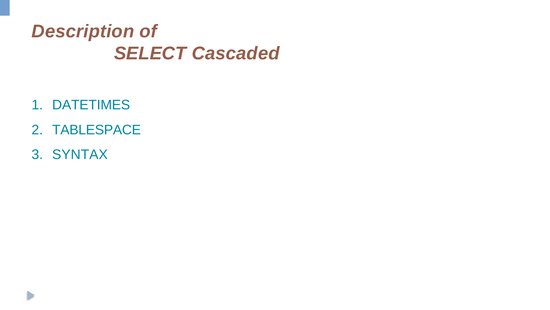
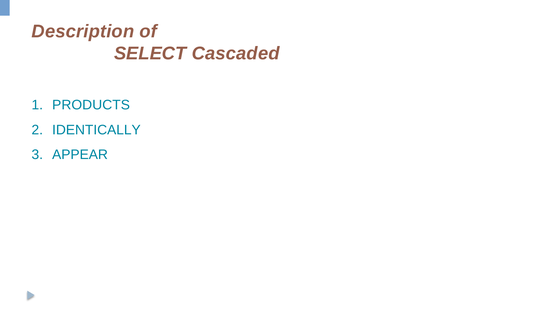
DATETIMES: DATETIMES -> PRODUCTS (91, 105)
TABLESPACE: TABLESPACE -> IDENTICALLY (96, 130)
SYNTAX: SYNTAX -> APPEAR (80, 154)
